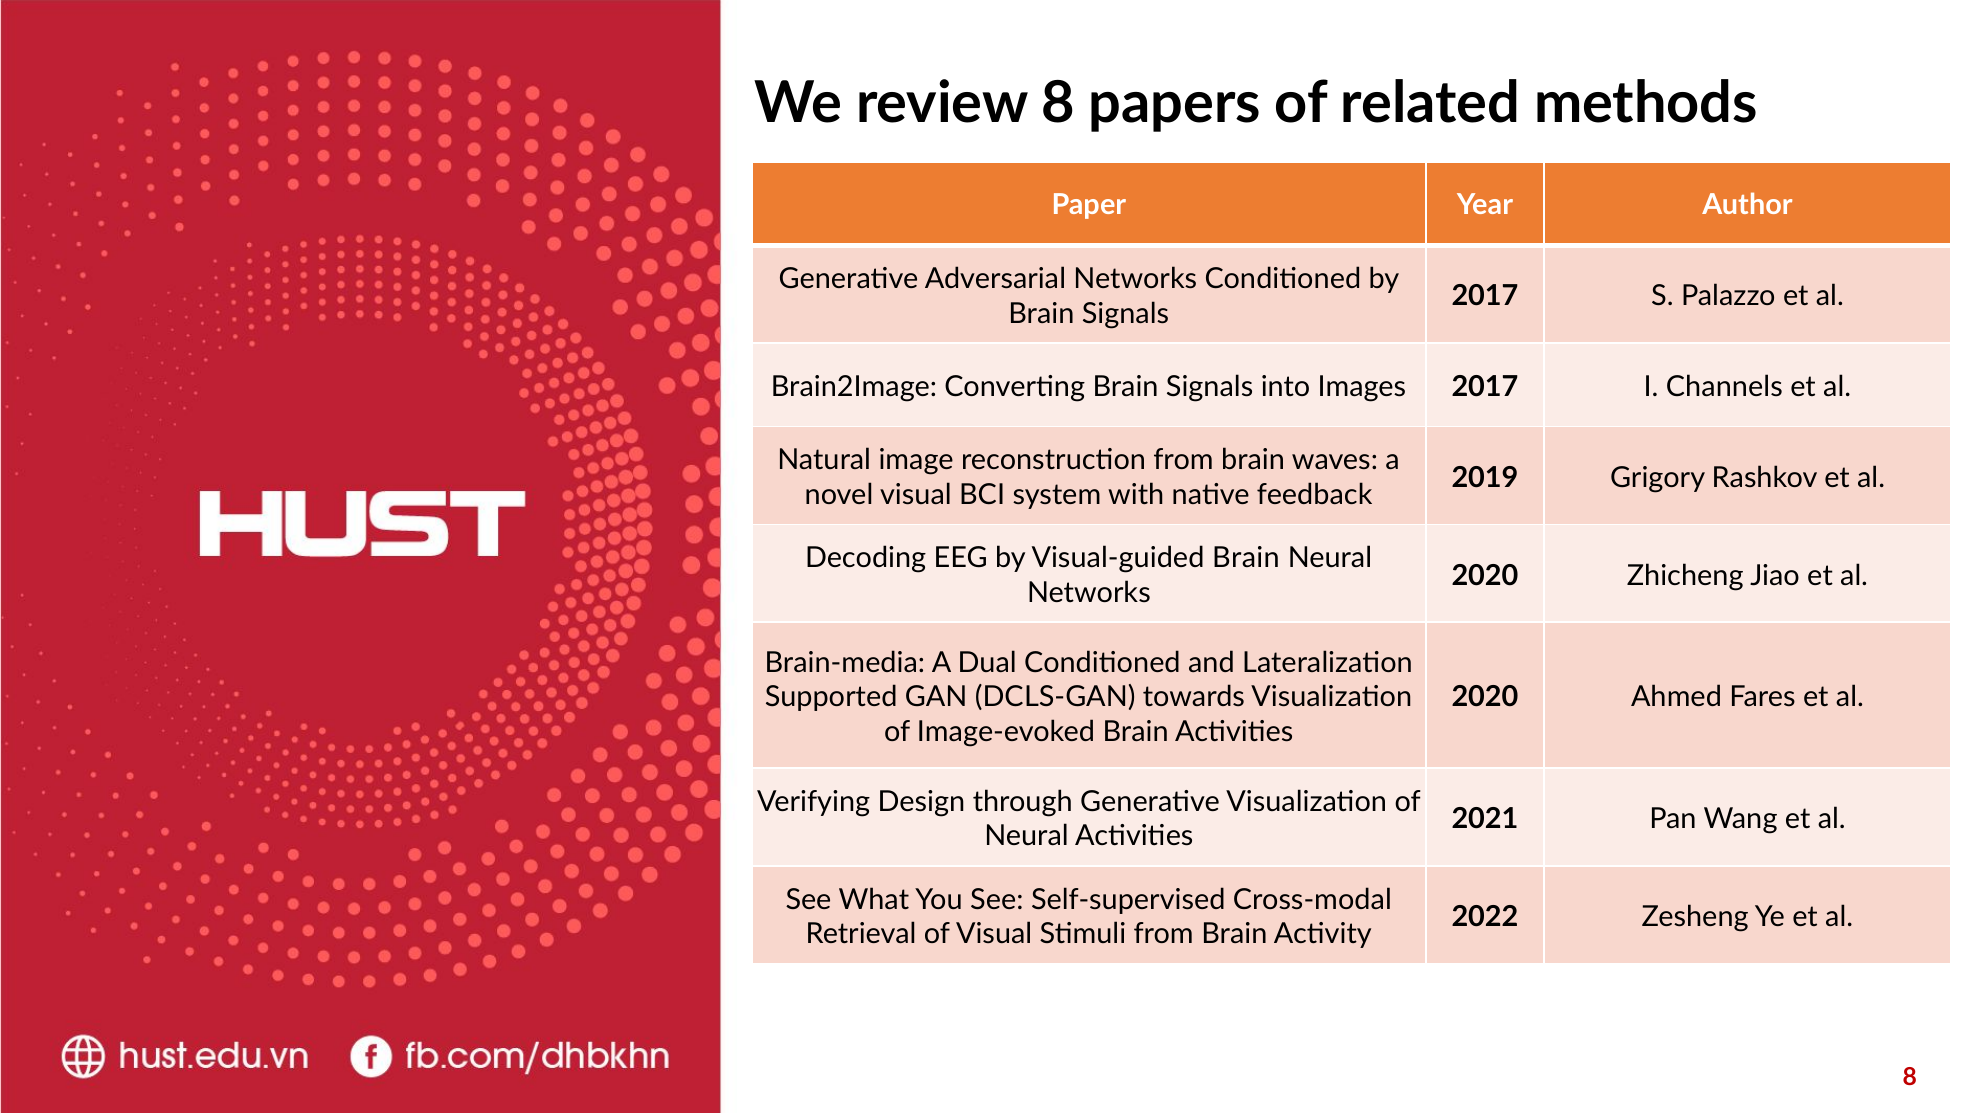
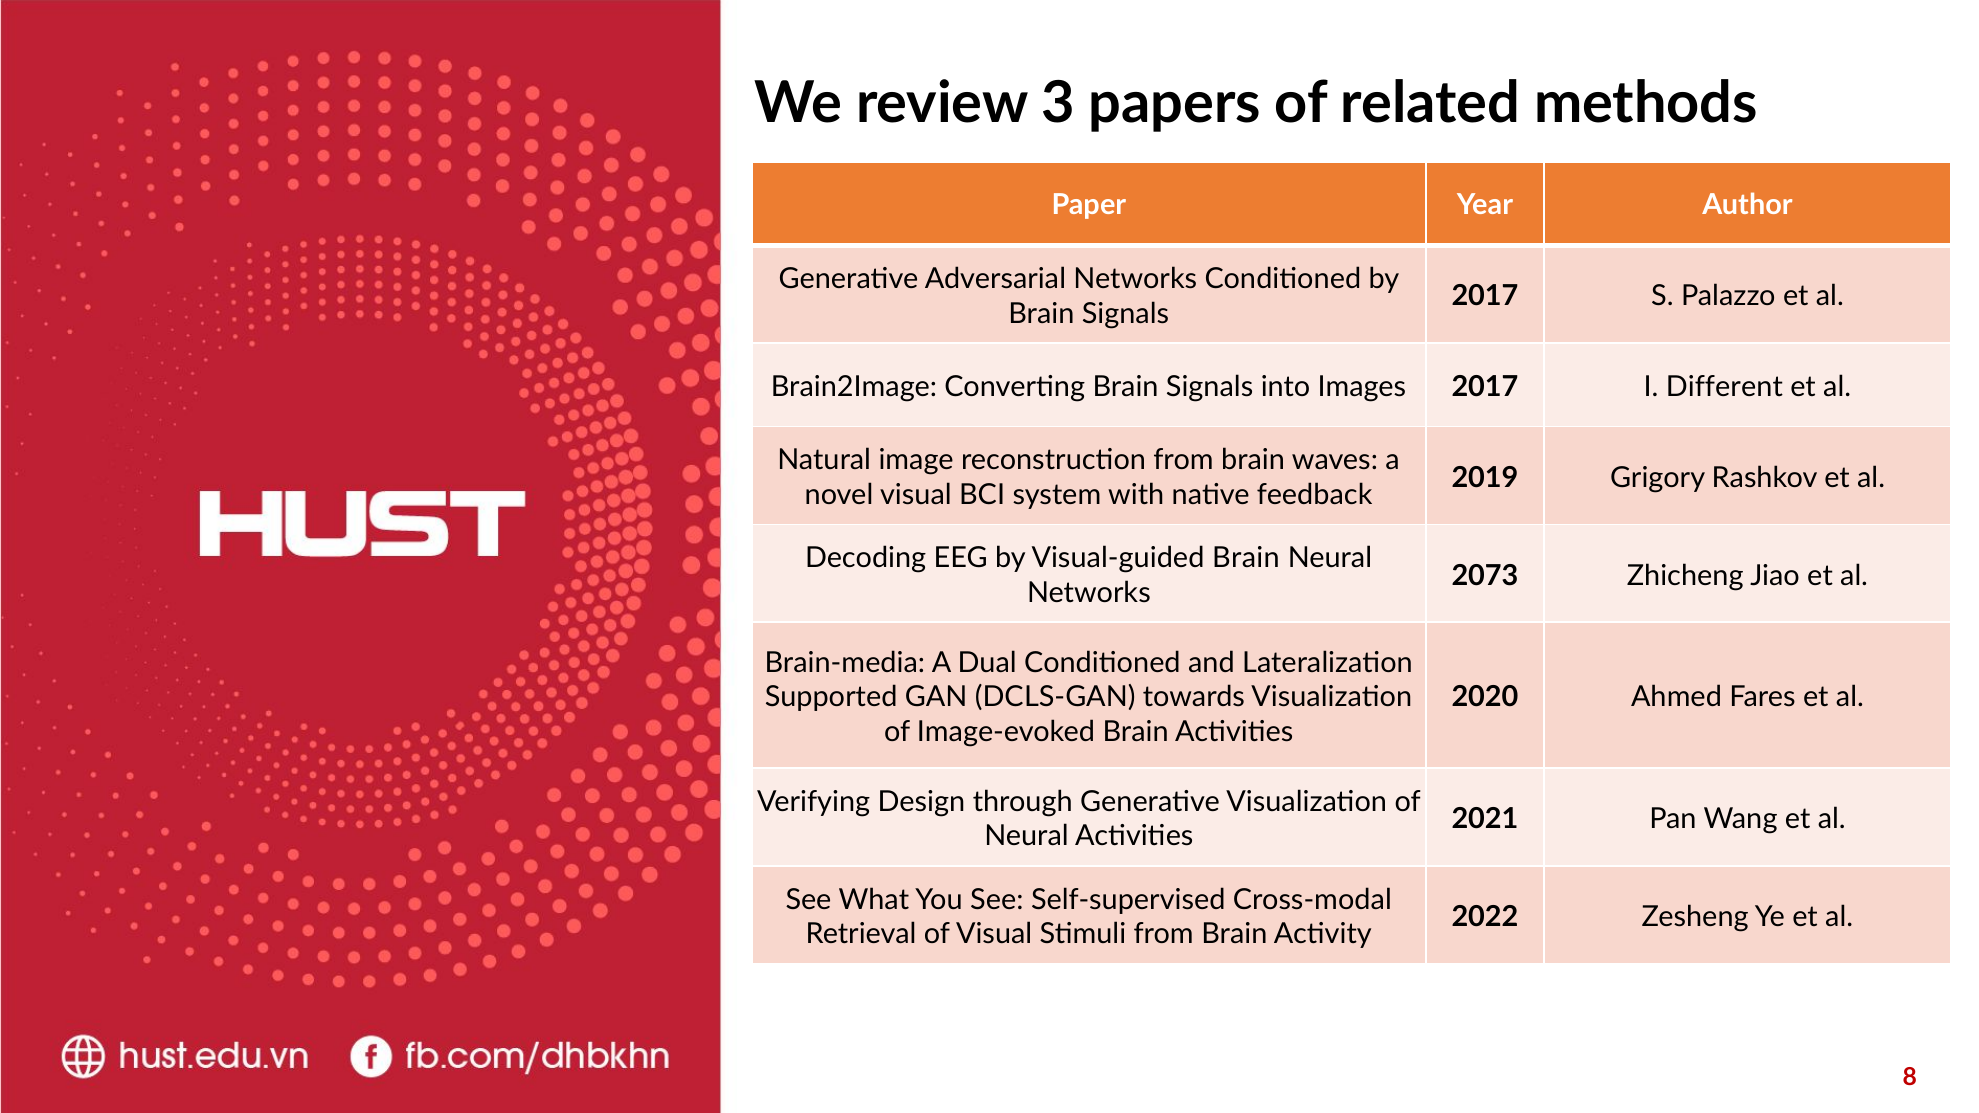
review 8: 8 -> 3 (1058, 104)
Channels: Channels -> Different (1724, 387)
2020: 2020 -> 2073 (1485, 576)
